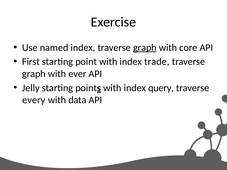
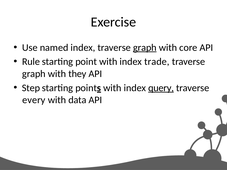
First: First -> Rule (31, 62)
ever: ever -> they (77, 74)
Jelly: Jelly -> Step (31, 88)
query underline: none -> present (161, 88)
